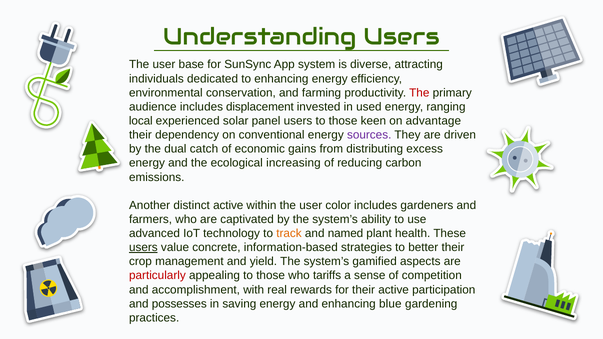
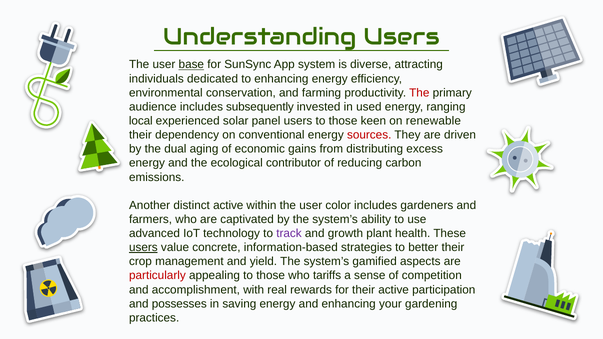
base underline: none -> present (191, 65)
displacement: displacement -> subsequently (260, 107)
advantage: advantage -> renewable (433, 121)
sources colour: purple -> red (369, 135)
catch: catch -> aging (204, 149)
increasing: increasing -> contributor (293, 163)
track colour: orange -> purple (289, 234)
named: named -> growth (345, 234)
blue: blue -> your (390, 304)
